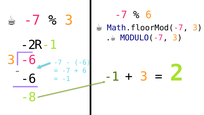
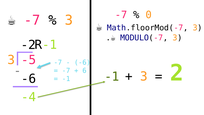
6: 6 -> 0 (149, 15)
-6: -6 -> -5 (29, 60)
-8: -8 -> -4 (29, 97)
